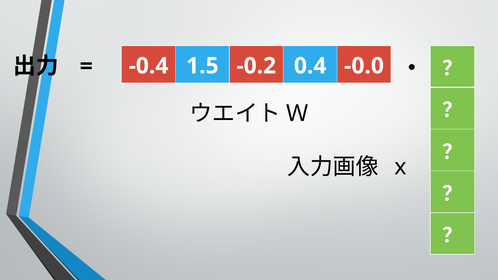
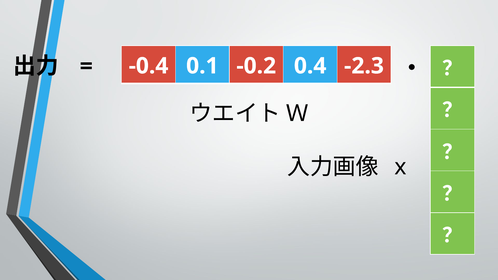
1.5: 1.5 -> 0.1 (202, 66)
-0.0: -0.0 -> -2.3 (364, 66)
